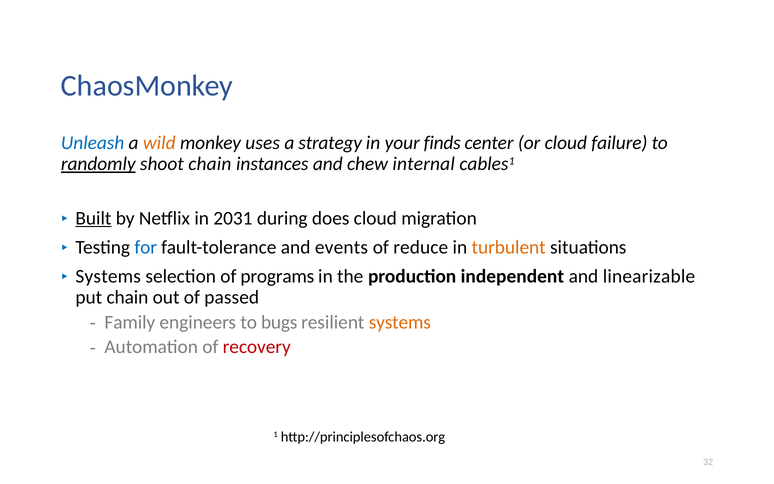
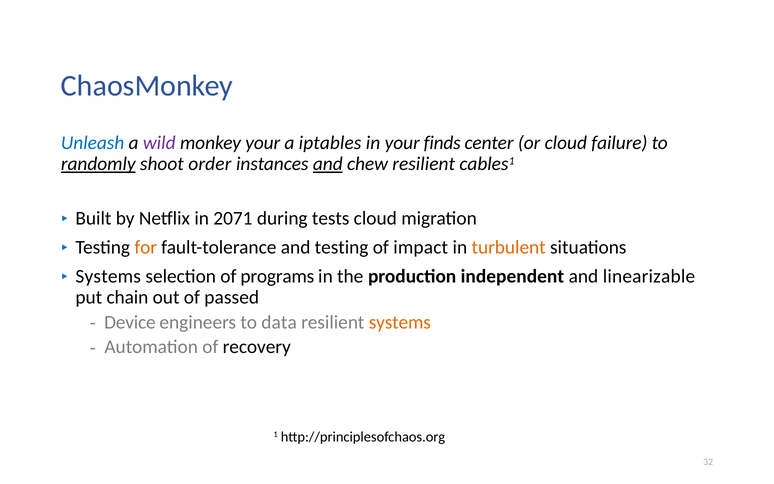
wild colour: orange -> purple (159, 143)
monkey uses: uses -> your (263, 143)
strategy: strategy -> iptables (330, 143)
shoot chain: chain -> order (210, 164)
and underline: none -> present (328, 164)
chew internal: internal -> resilient (424, 164)
Built underline: present -> none (93, 218)
2031: 2031 -> 2071 (233, 218)
does: does -> tests (331, 218)
for colour: blue -> orange (146, 247)
and events: events -> testing (342, 247)
reduce: reduce -> impact (421, 247)
Family: Family -> Device (130, 322)
bugs: bugs -> data (279, 322)
recovery colour: red -> black (257, 347)
